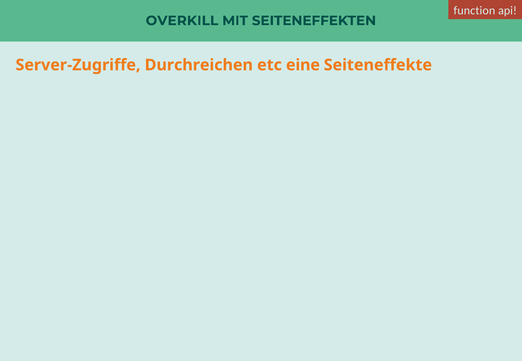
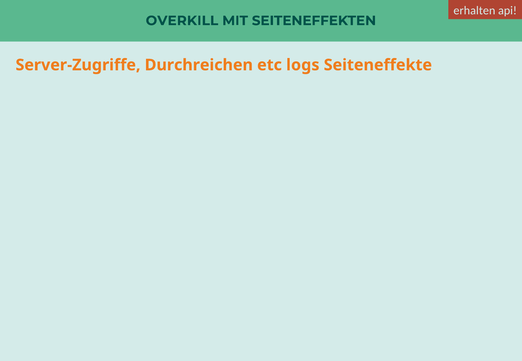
function: function -> erhalten (474, 10)
eine: eine -> logs (303, 65)
